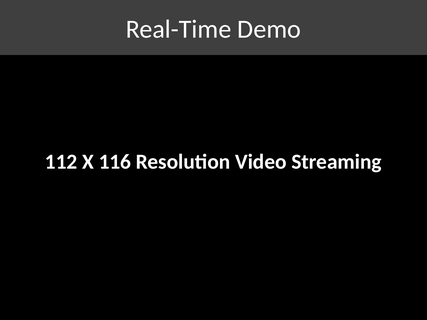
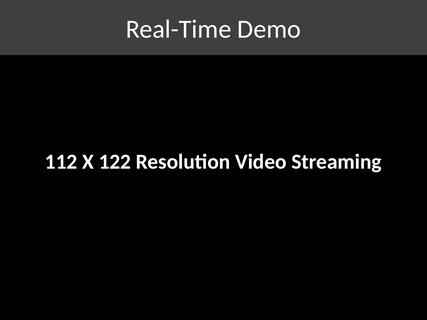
116: 116 -> 122 (115, 162)
